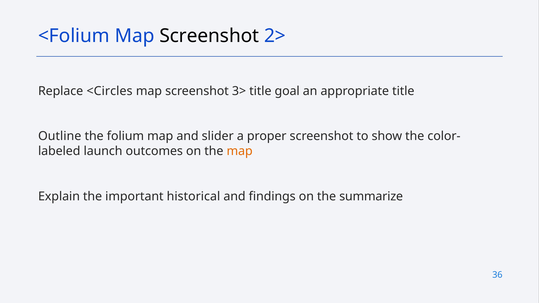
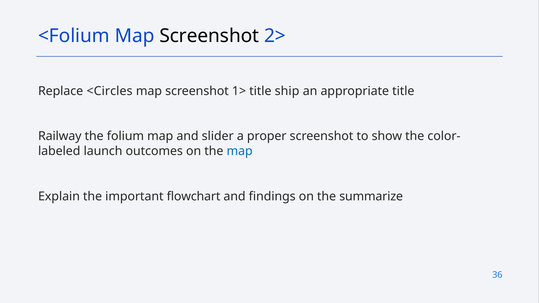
3>: 3> -> 1> (239, 91)
goal: goal -> ship (287, 91)
Outline: Outline -> Railway (60, 136)
map colour: orange -> blue (240, 151)
historical: historical -> flowchart (194, 196)
